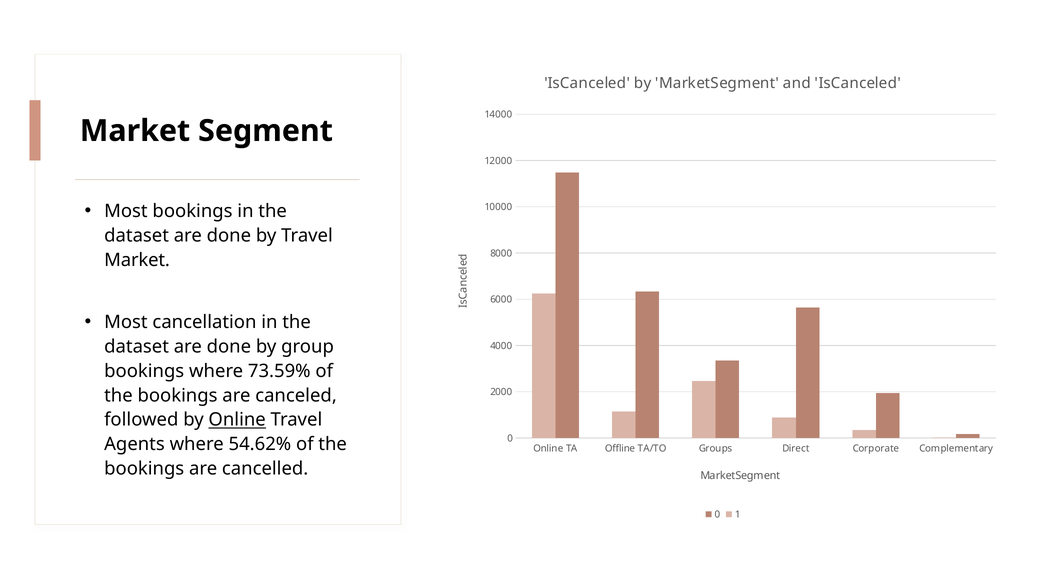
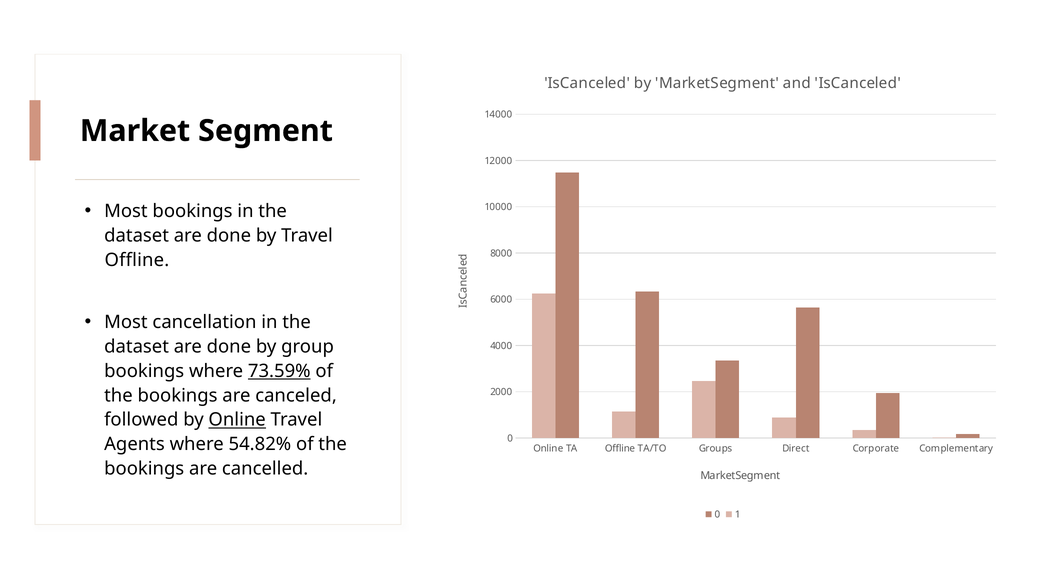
Market: Market -> Offline (137, 260)
73.59% underline: none -> present (279, 371)
54.62%: 54.62% -> 54.82% (260, 444)
